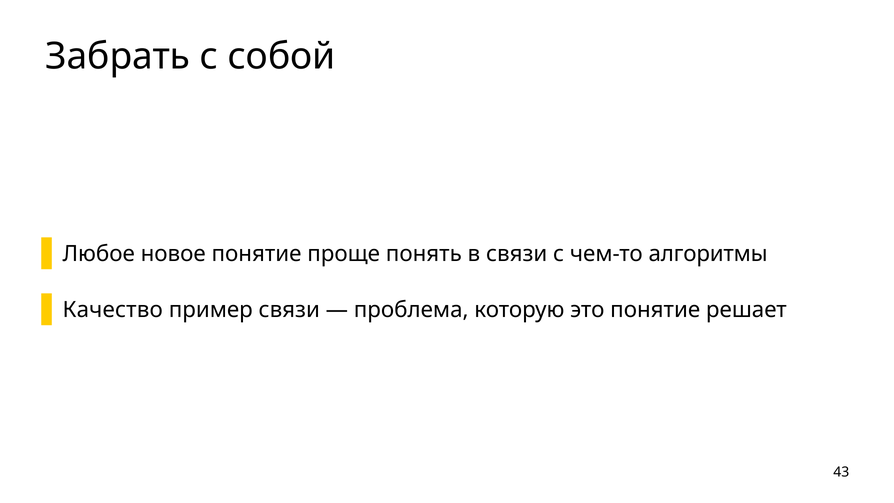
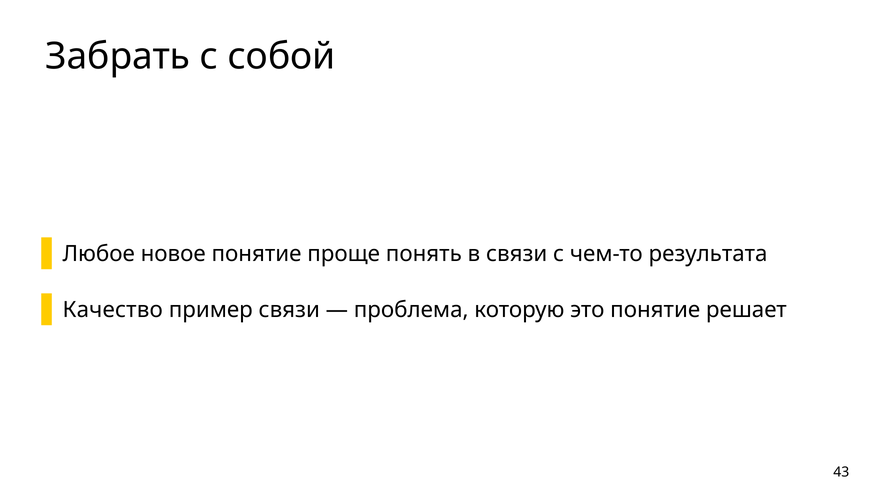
алгоритмы: алгоритмы -> результата (708, 254)
